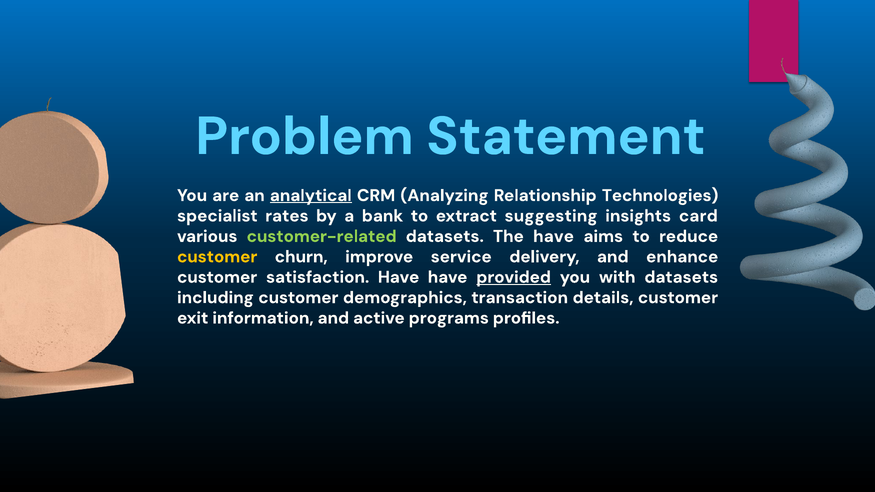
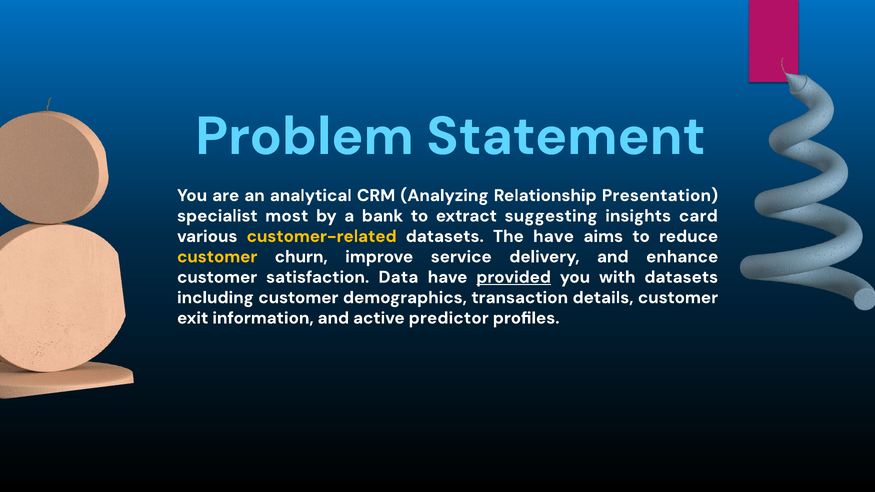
analytical underline: present -> none (311, 195)
Technologies: Technologies -> Presentation (660, 195)
rates: rates -> most (287, 216)
customer-related colour: light green -> yellow (322, 236)
satisfaction Have: Have -> Data (398, 277)
programs: programs -> predictor (449, 318)
